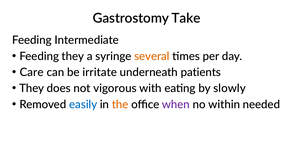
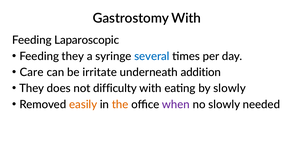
Gastrostomy Take: Take -> With (186, 18)
Intermediate: Intermediate -> Laparoscopic (87, 40)
several colour: orange -> blue (152, 56)
patients: patients -> addition (201, 72)
vigorous: vigorous -> difficulty (115, 88)
easily colour: blue -> orange (83, 104)
no within: within -> slowly (224, 104)
